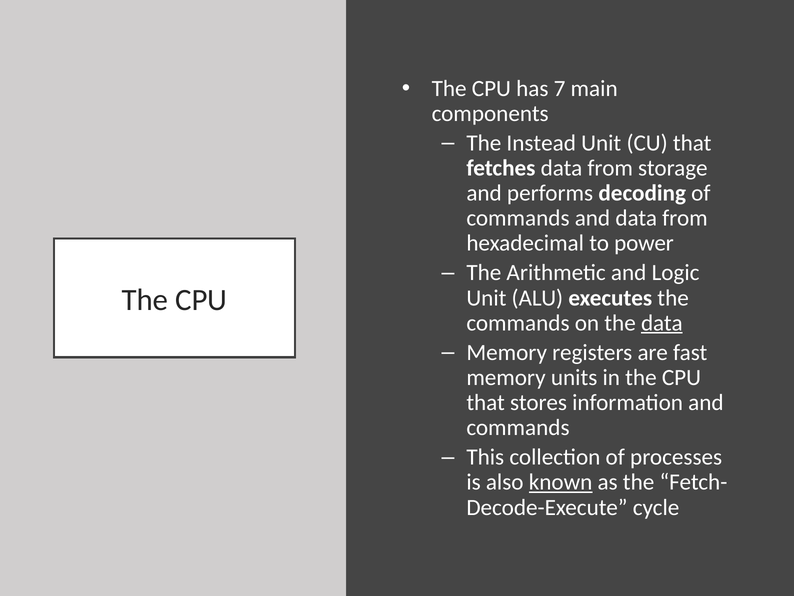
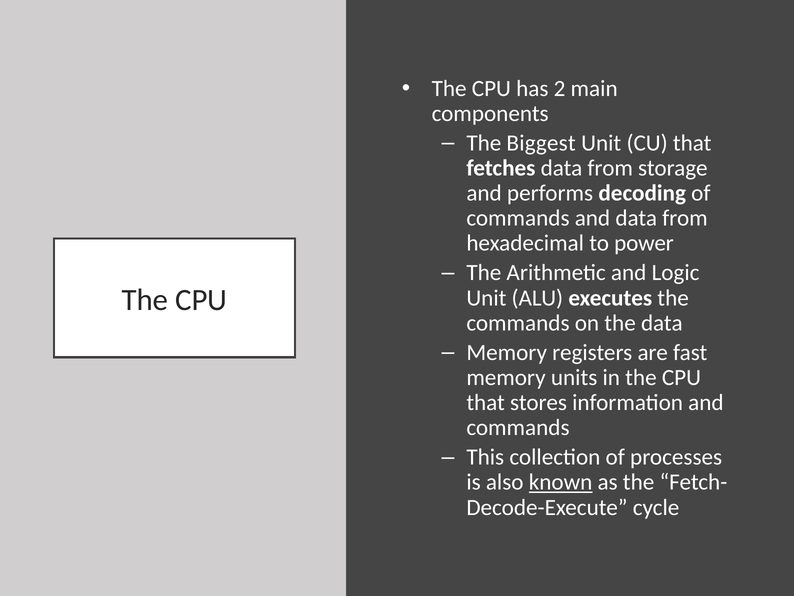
7: 7 -> 2 (560, 88)
Instead: Instead -> Biggest (541, 143)
data underline: present -> none (662, 323)
